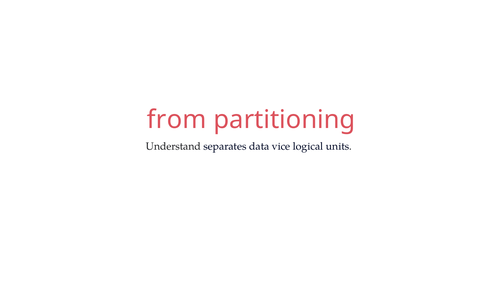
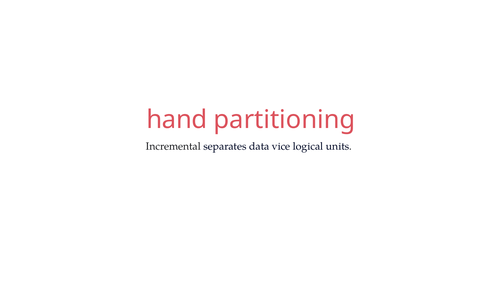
from: from -> hand (177, 120)
Understand: Understand -> Incremental (173, 146)
